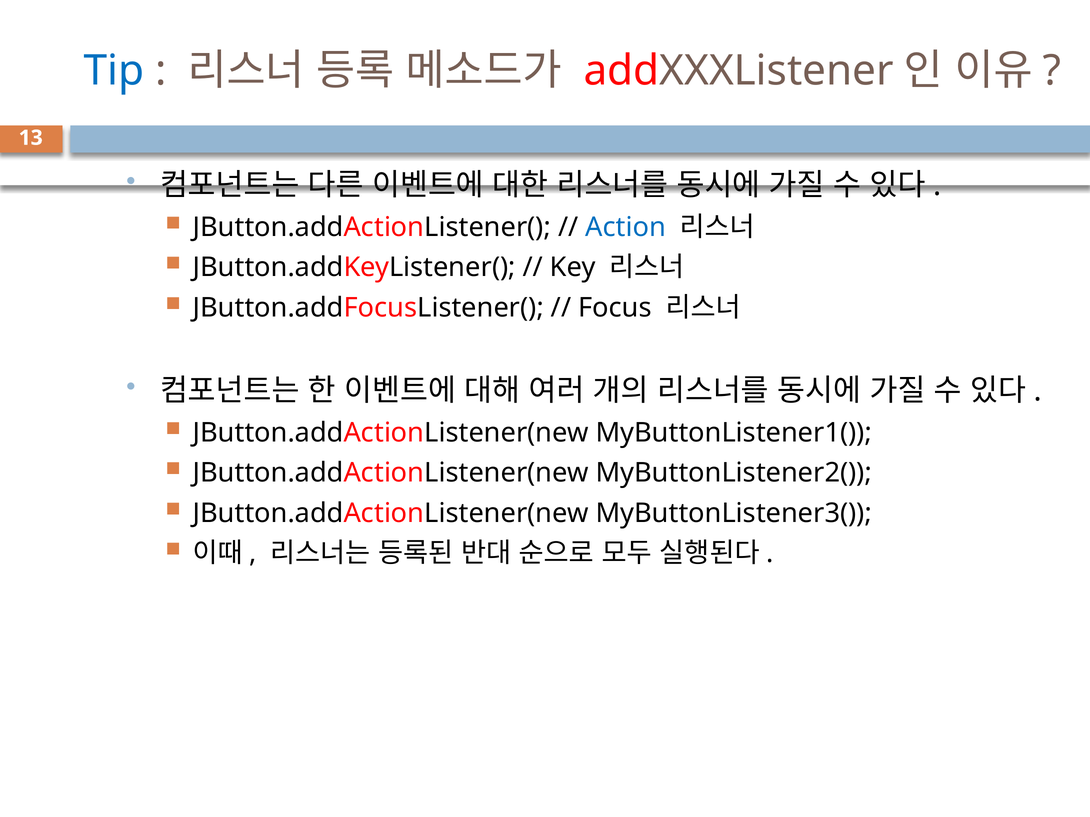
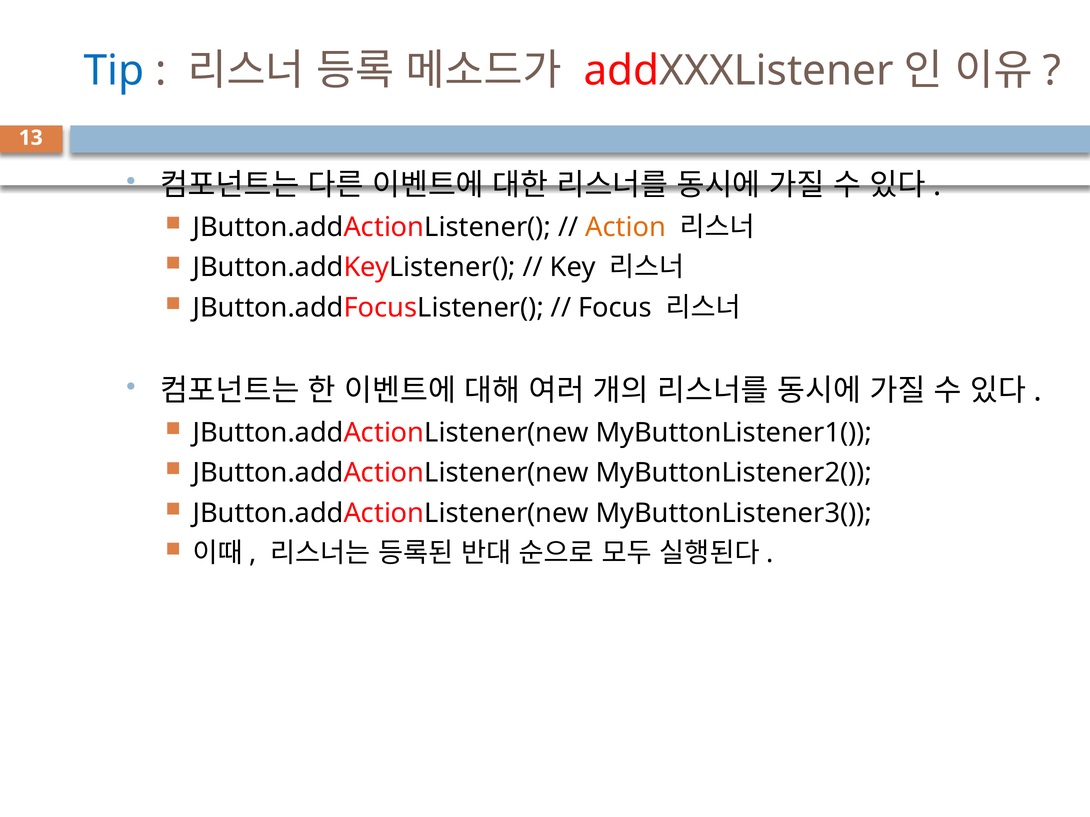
Action colour: blue -> orange (626, 227)
